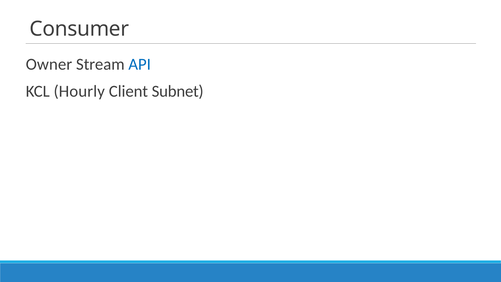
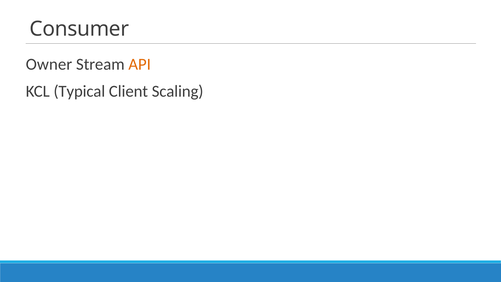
API colour: blue -> orange (140, 64)
Hourly: Hourly -> Typical (79, 91)
Subnet: Subnet -> Scaling (178, 91)
